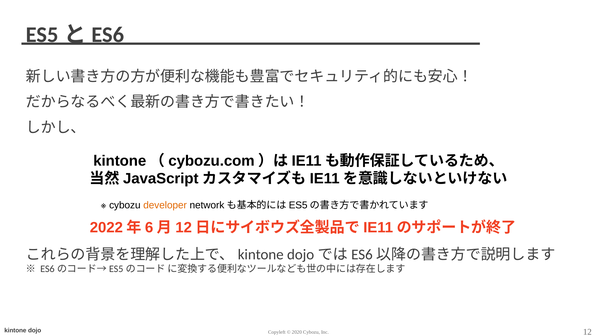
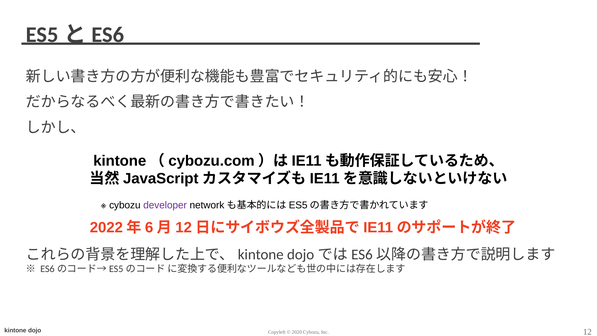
developer colour: orange -> purple (165, 205)
